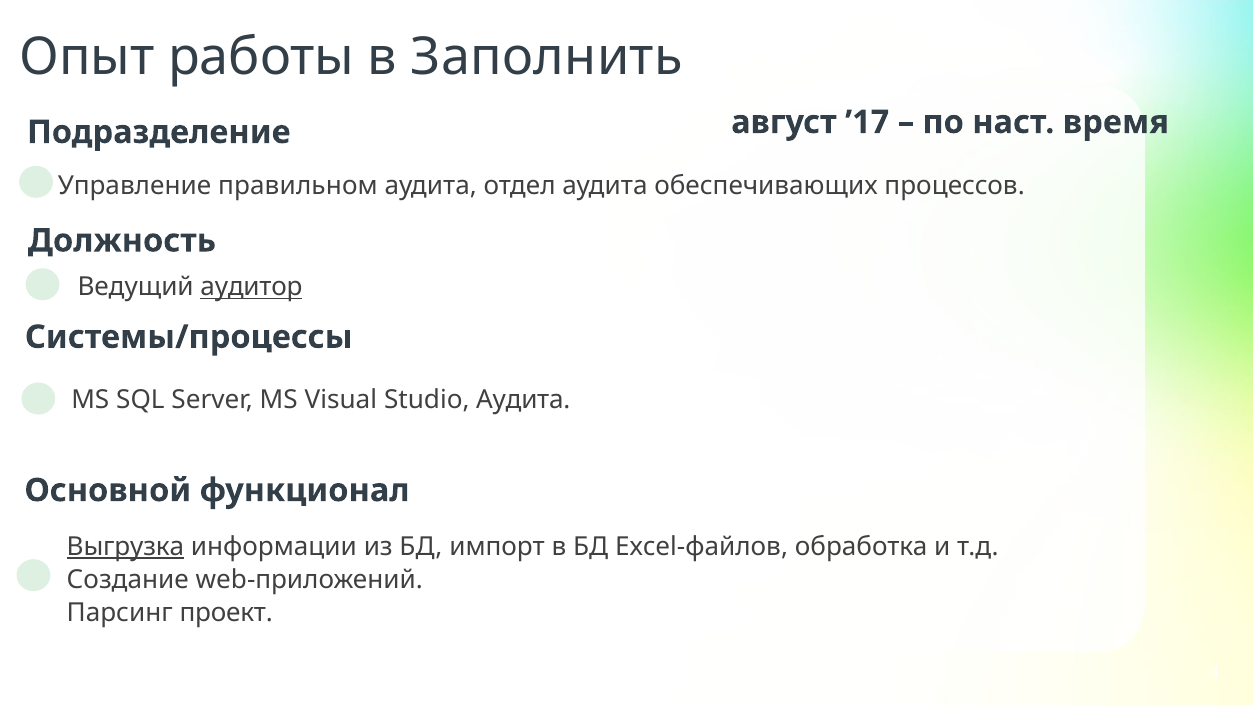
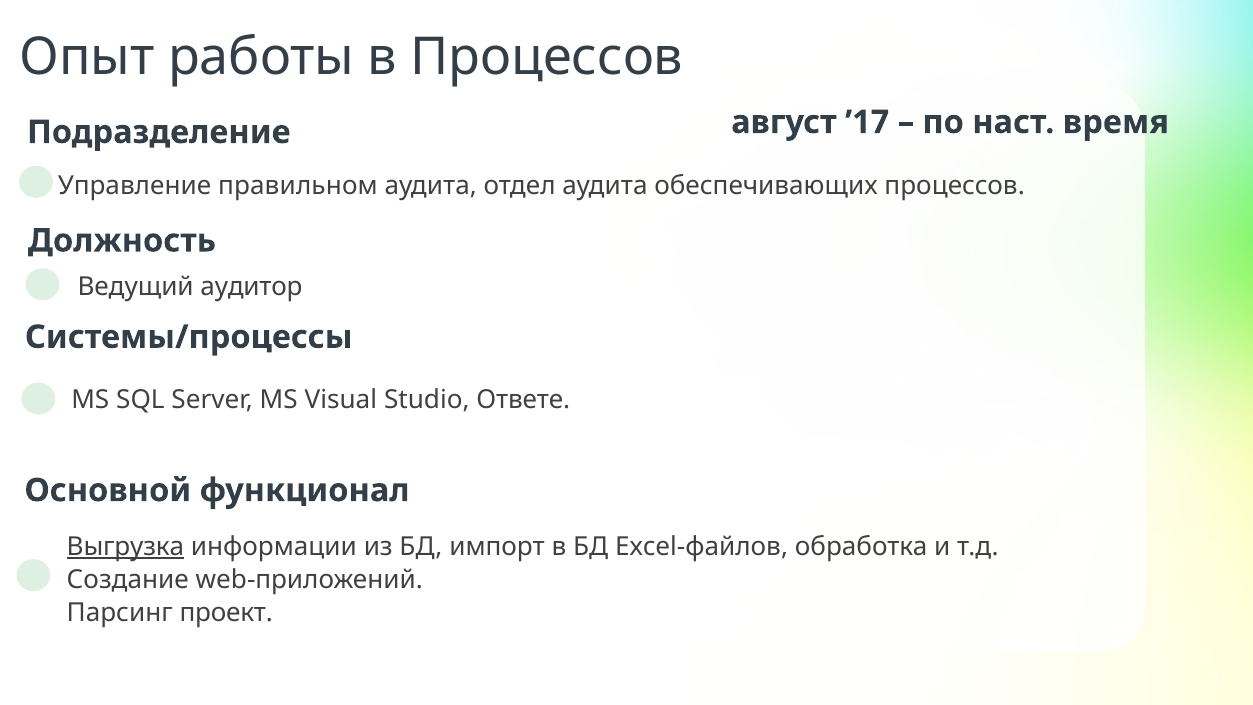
в Заполнить: Заполнить -> Процессов (547, 57)
аудитор underline: present -> none (251, 287)
Studio Аудита: Аудита -> Ответе (523, 399)
